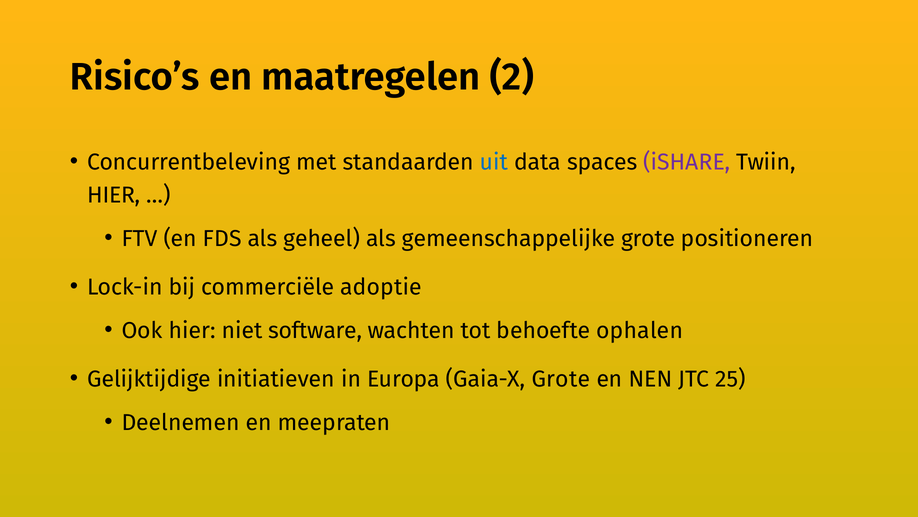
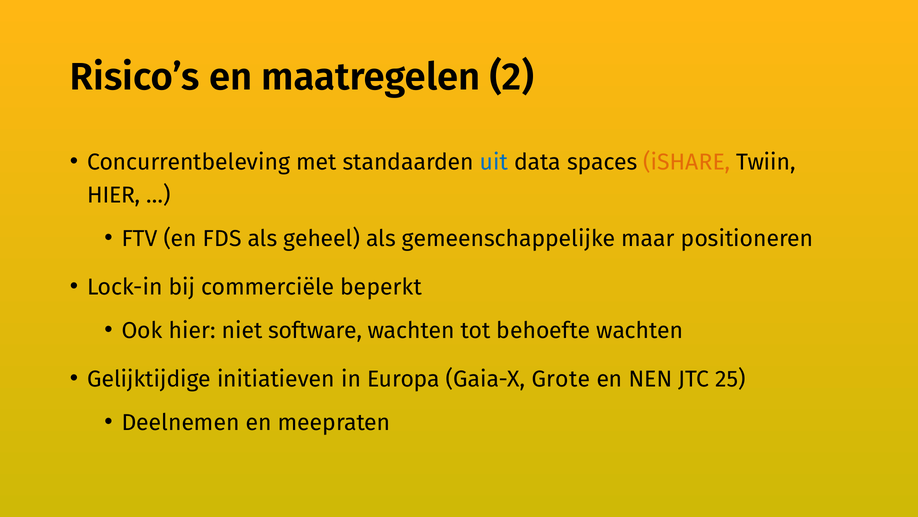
iSHARE colour: purple -> orange (687, 162)
gemeenschappelijke grote: grote -> maar (648, 238)
adoptie: adoptie -> beperkt (381, 287)
behoefte ophalen: ophalen -> wachten (640, 330)
